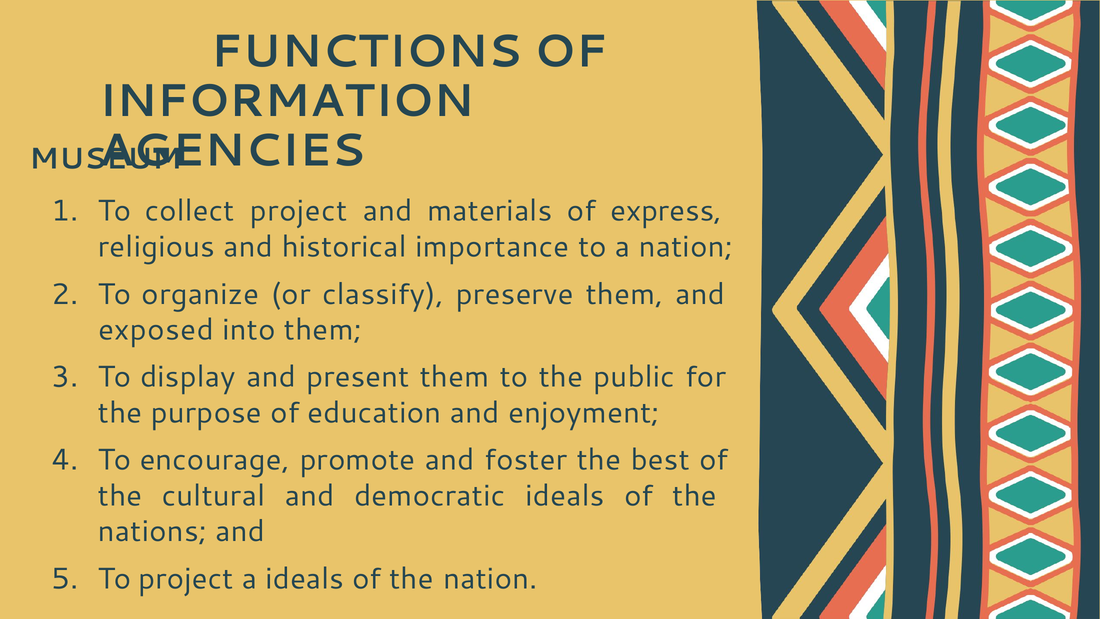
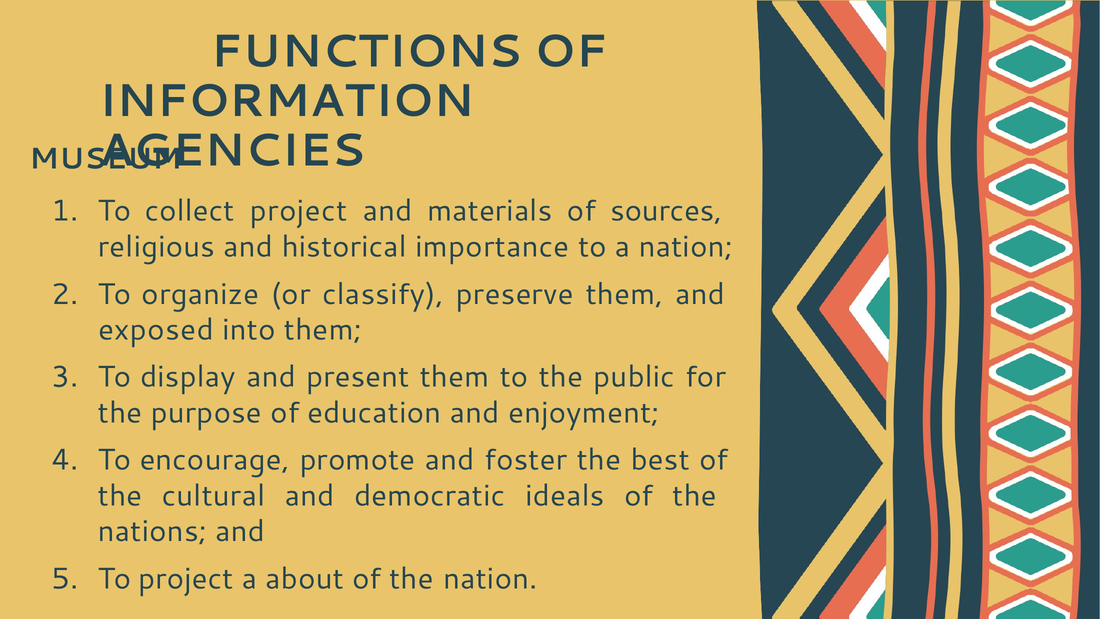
express: express -> sources (666, 211)
a ideals: ideals -> about (305, 579)
